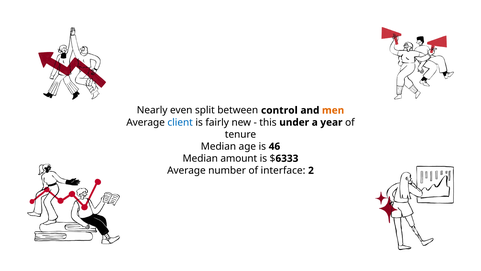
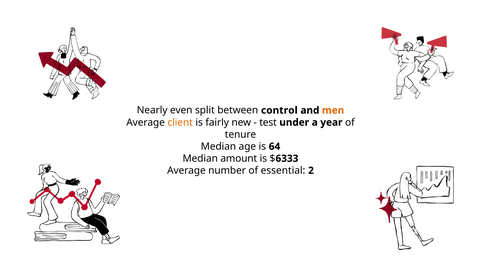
client colour: blue -> orange (180, 122)
this: this -> test (268, 122)
46: 46 -> 64 (274, 146)
interface: interface -> essential (283, 170)
